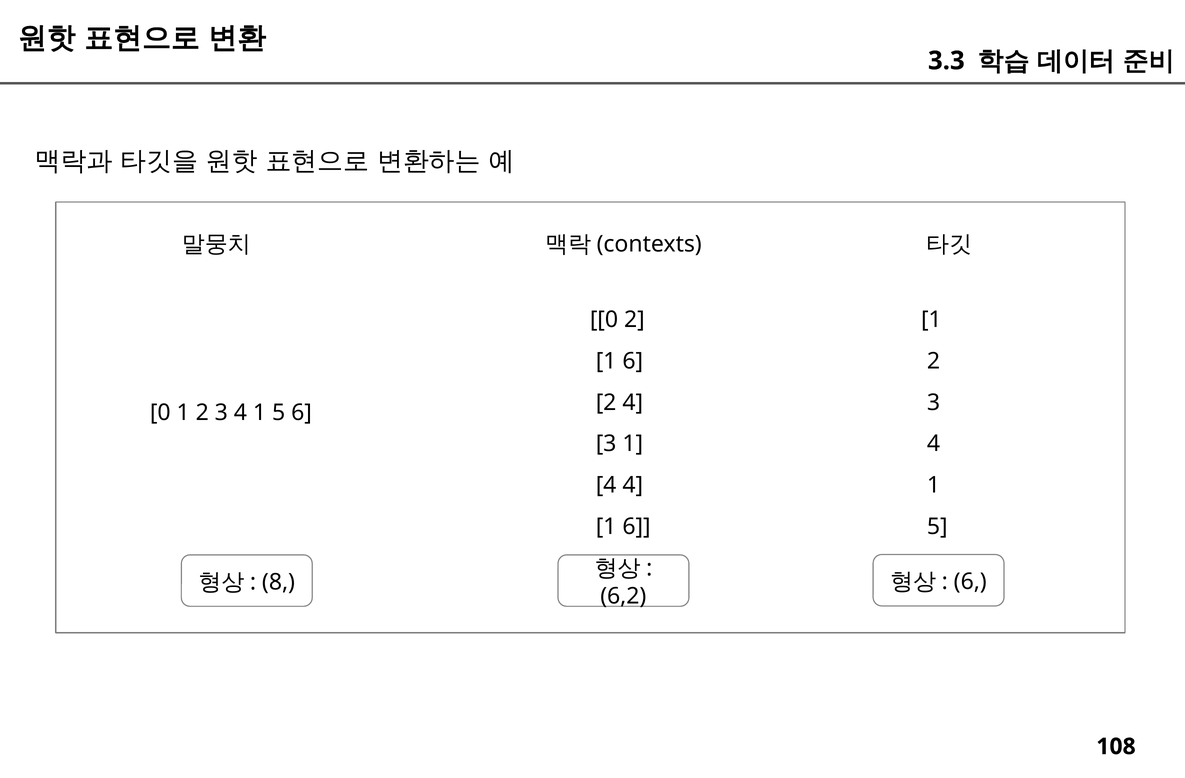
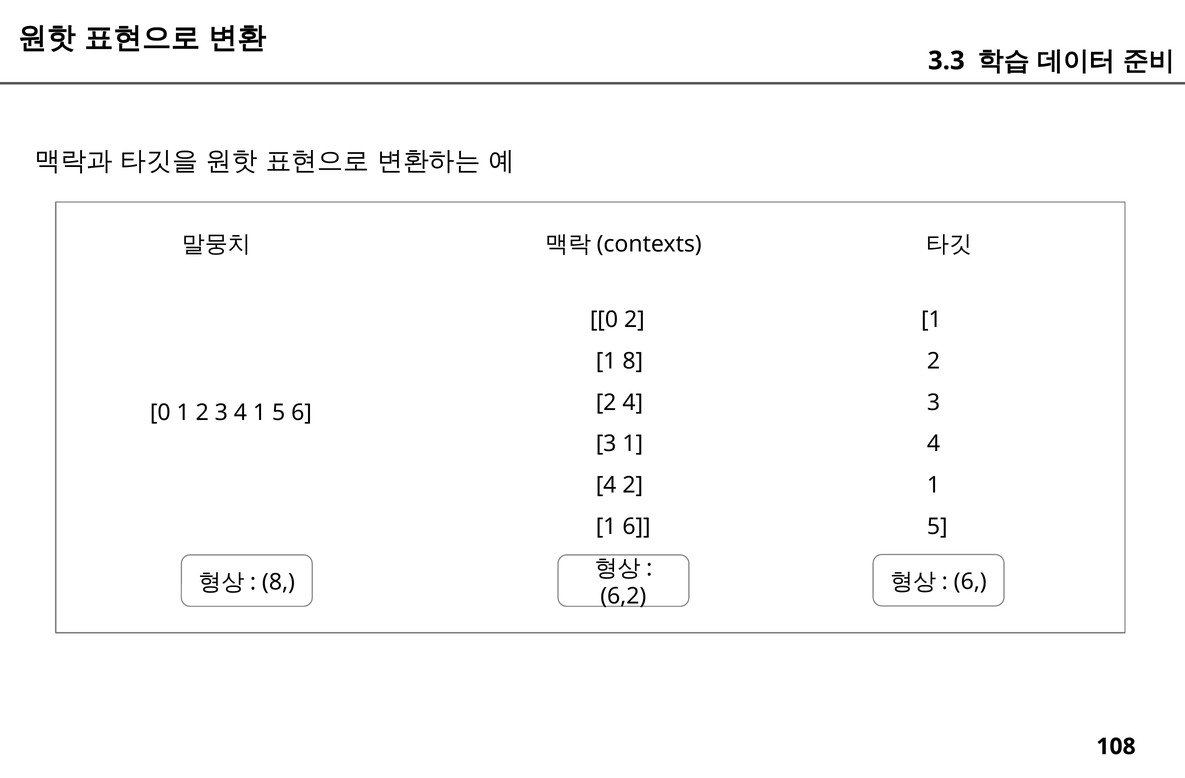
6: 6 -> 8 (633, 361)
4 4: 4 -> 2 (633, 486)
